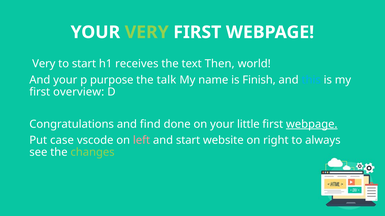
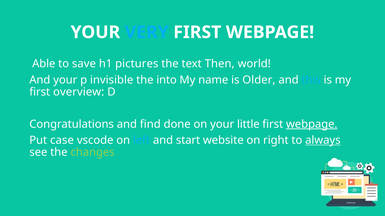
VERY colour: light green -> light blue (147, 32)
Very: Very -> Able (44, 64)
to start: start -> save (84, 64)
receives: receives -> pictures (137, 64)
purpose: purpose -> invisible (112, 80)
talk: talk -> into (167, 80)
Finish: Finish -> Older (259, 80)
left colour: pink -> light blue (141, 141)
always underline: none -> present (323, 141)
